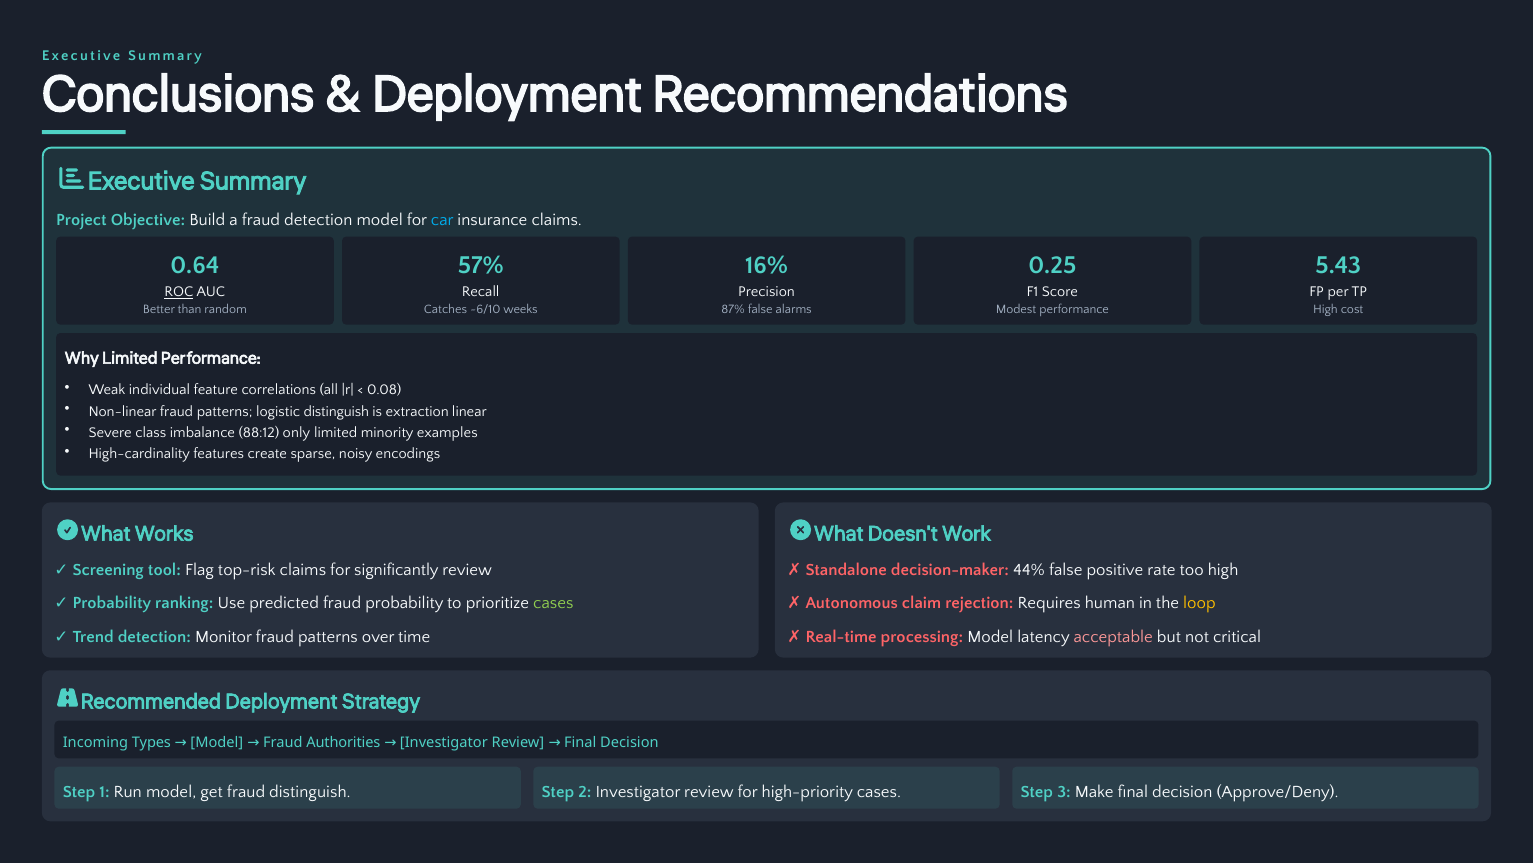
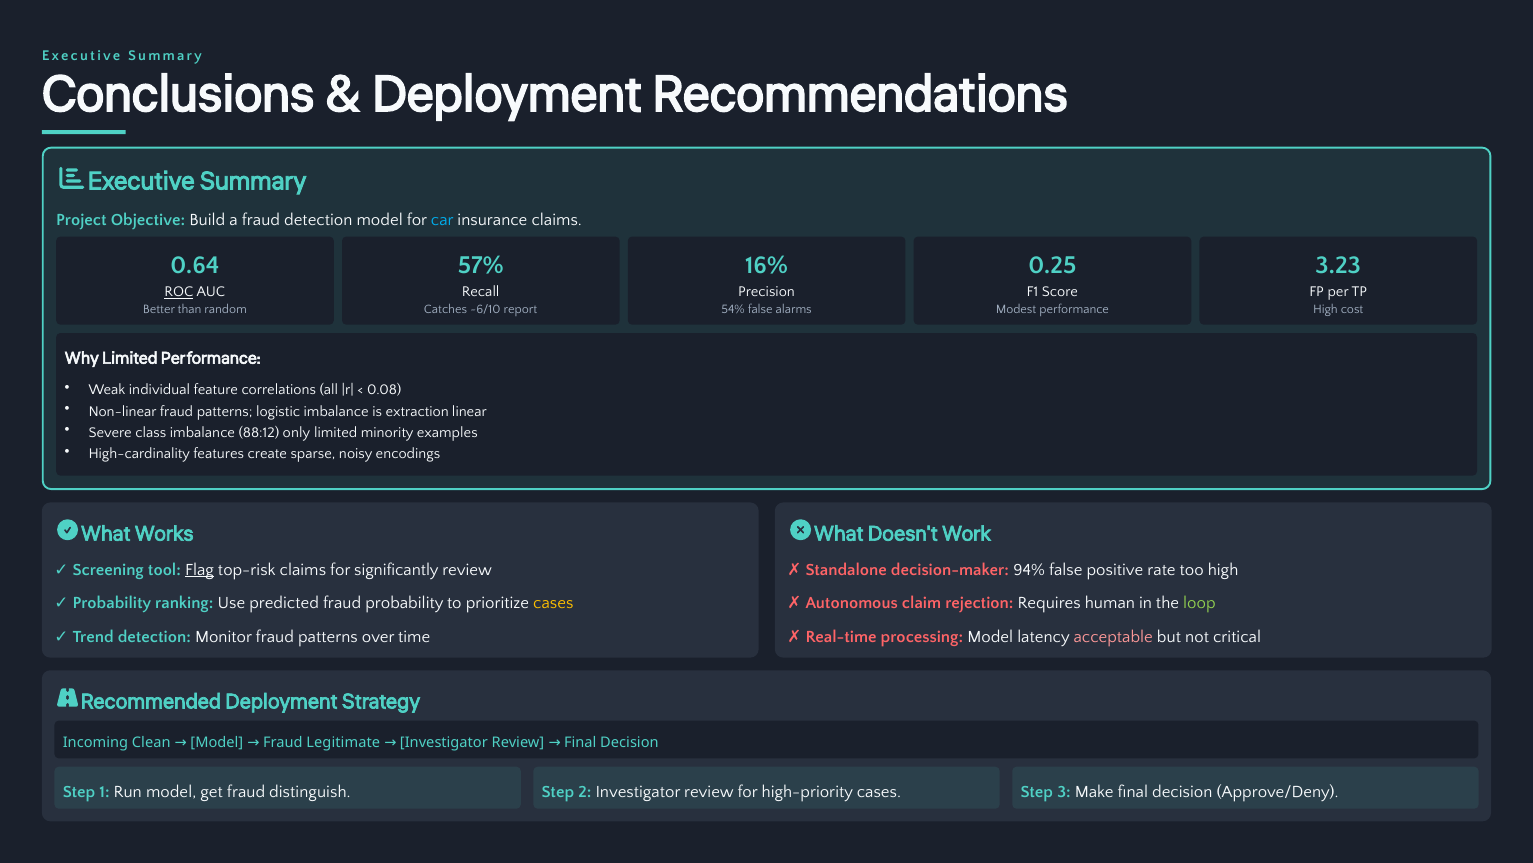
5.43: 5.43 -> 3.23 (1338, 265)
weeks: weeks -> report (520, 309)
87%: 87% -> 54% (733, 309)
logistic distinguish: distinguish -> imbalance (336, 411)
Flag underline: none -> present (200, 569)
44%: 44% -> 94% (1029, 569)
cases colour: light green -> yellow (553, 603)
loop colour: yellow -> light green (1199, 603)
Types: Types -> Clean (151, 742)
Authorities: Authorities -> Legitimate (343, 742)
